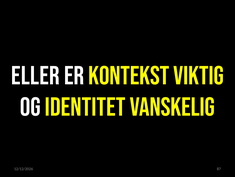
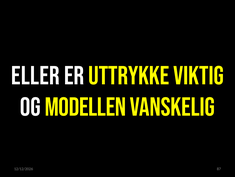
KONTEKST: KONTEKST -> UTTRYKKE (129, 75)
IDENTITET: IDENTITET -> MODELLEN (85, 107)
